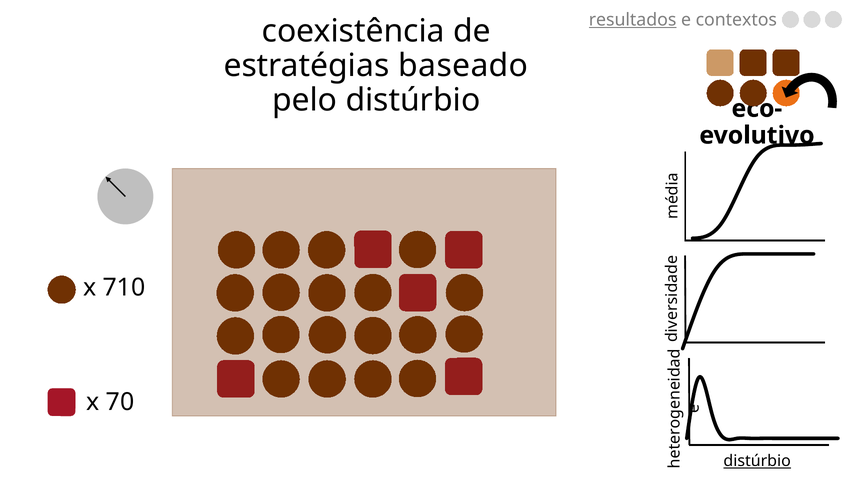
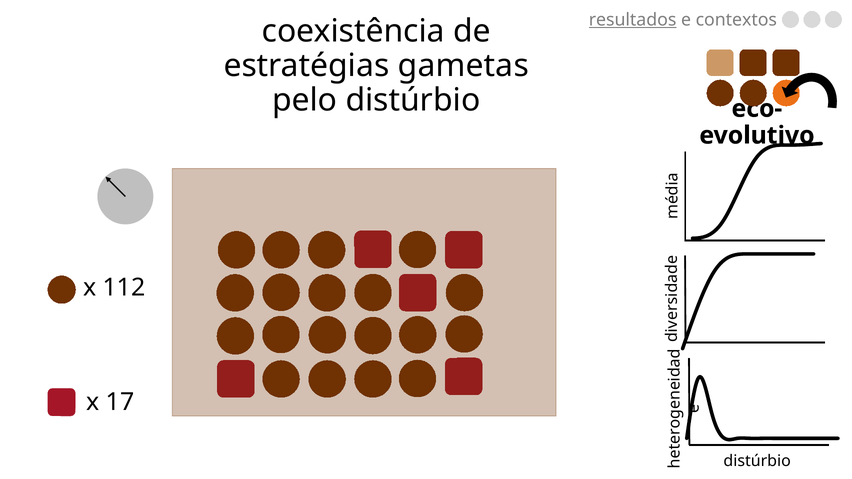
baseado: baseado -> gametas (463, 66)
710: 710 -> 112 (124, 288)
70: 70 -> 17 (120, 402)
distúrbio underline: present -> none (757, 461)
